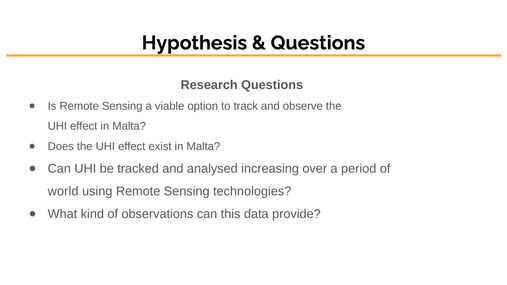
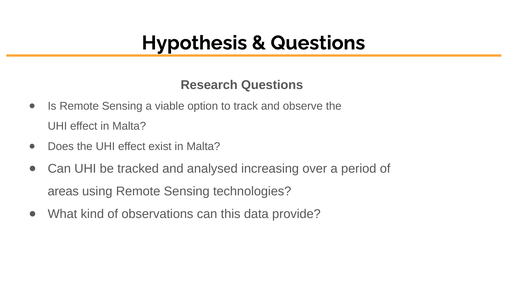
world: world -> areas (63, 191)
